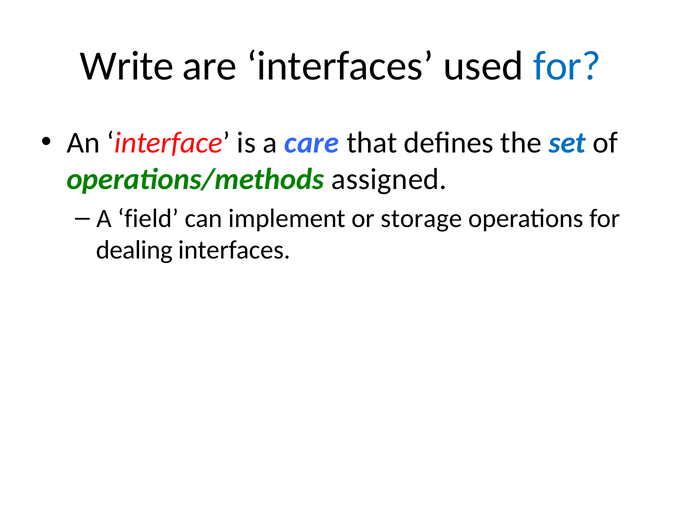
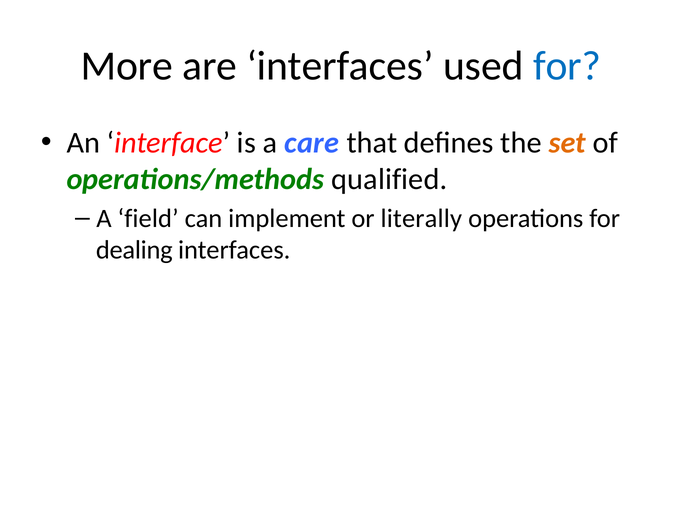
Write: Write -> More (127, 66)
set colour: blue -> orange (567, 143)
assigned: assigned -> qualified (389, 180)
storage: storage -> literally (421, 219)
